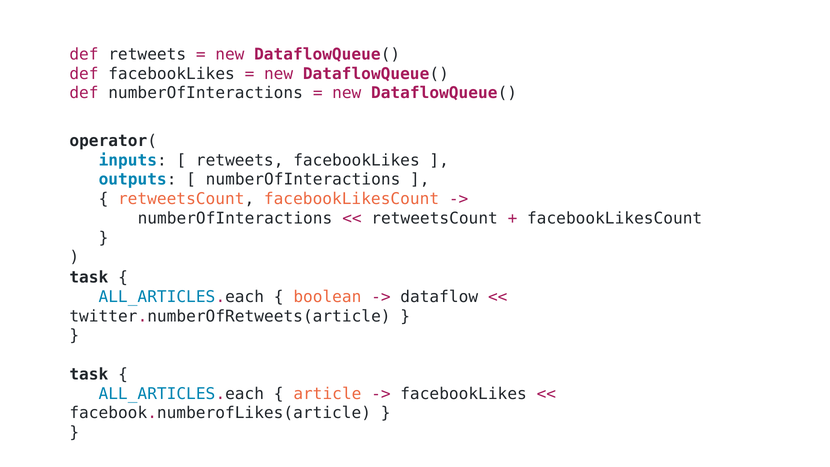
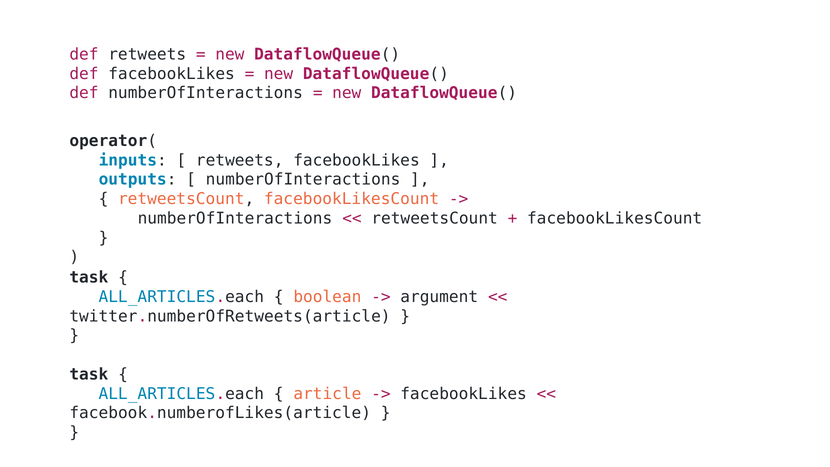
dataflow: dataflow -> argument (439, 297)
